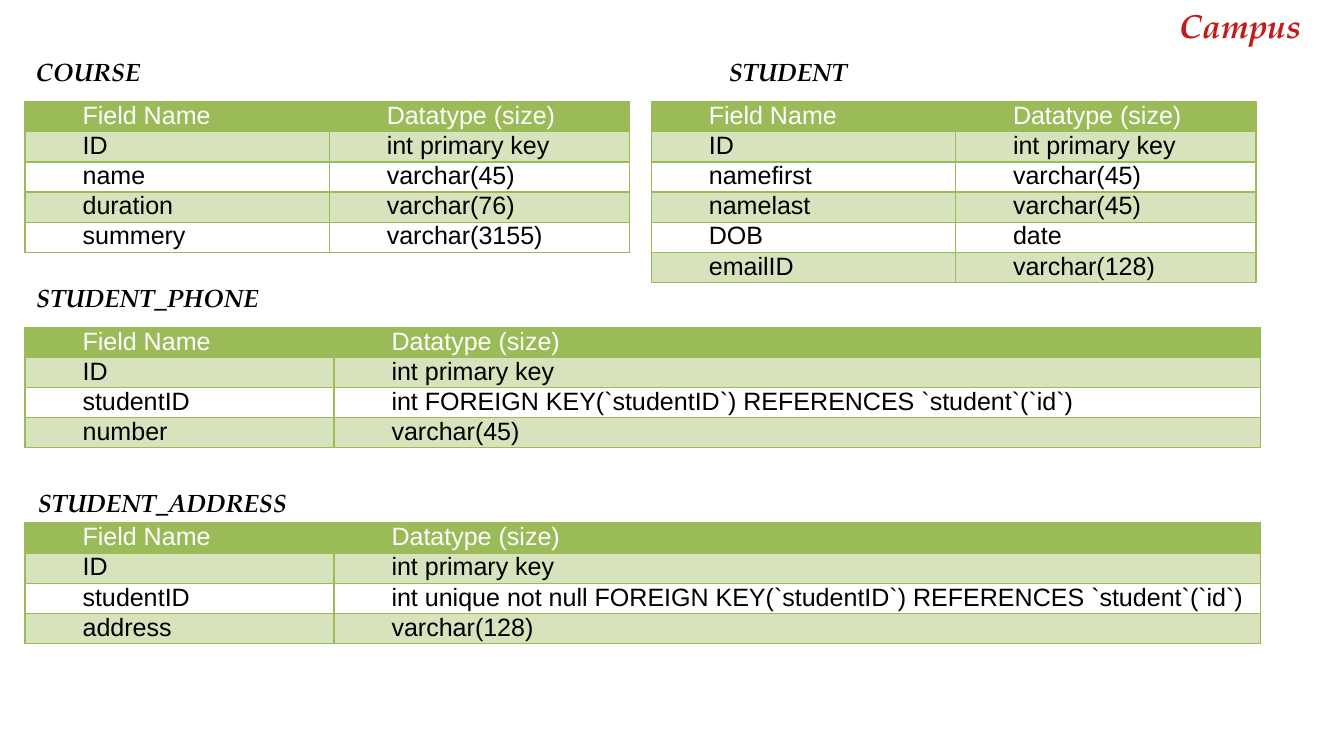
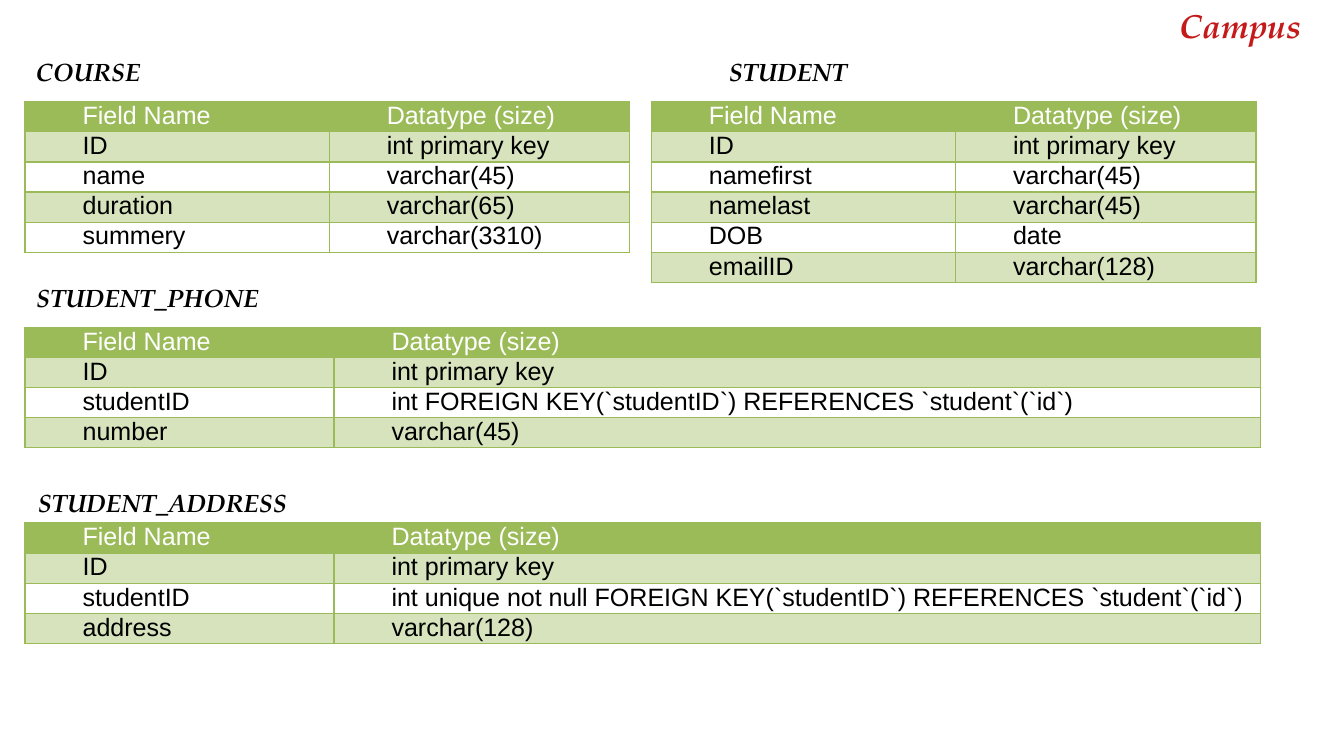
varchar(76: varchar(76 -> varchar(65 (451, 206)
varchar(3155: varchar(3155 -> varchar(3310 (465, 237)
